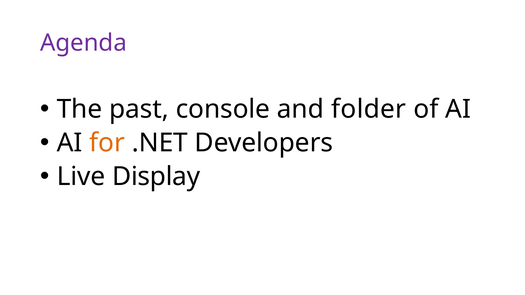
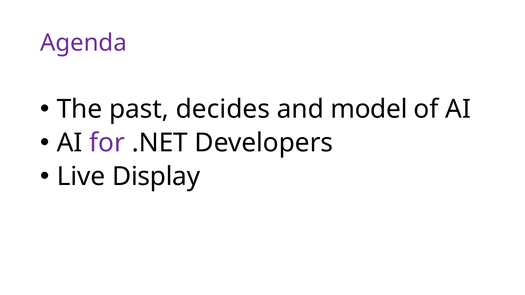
console: console -> decides (223, 109)
folder: folder -> model (369, 109)
for colour: orange -> purple (107, 143)
